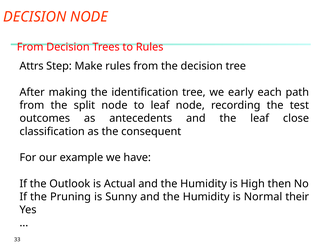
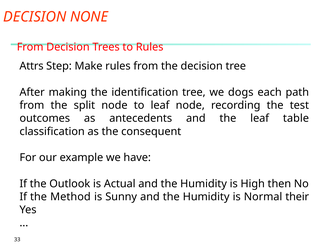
DECISION NODE: NODE -> NONE (89, 17)
early: early -> dogs (241, 92)
close: close -> table (296, 118)
Pruning: Pruning -> Method (70, 196)
